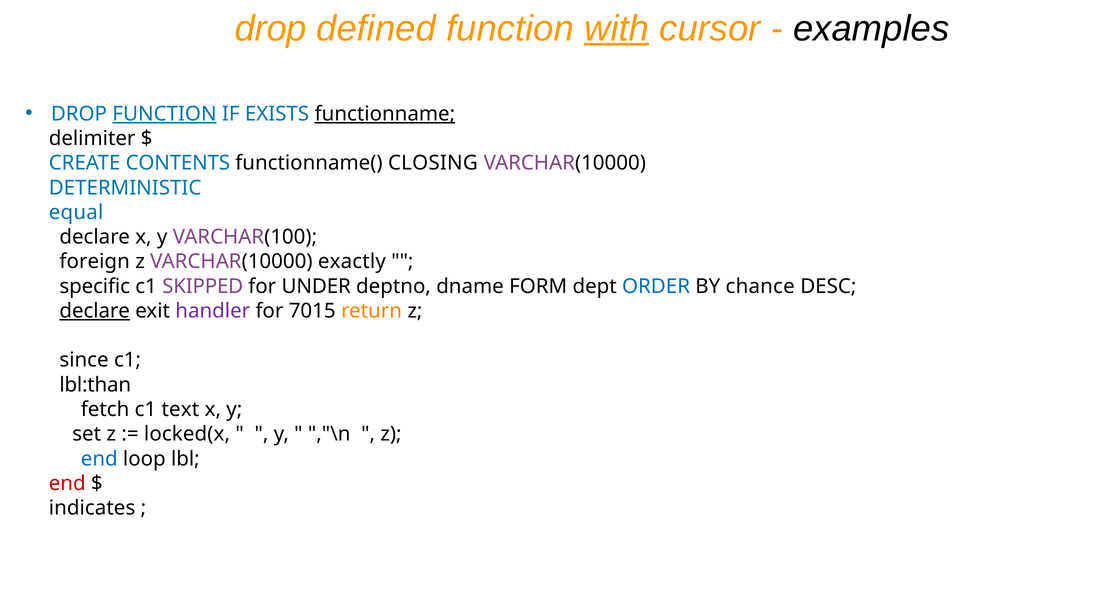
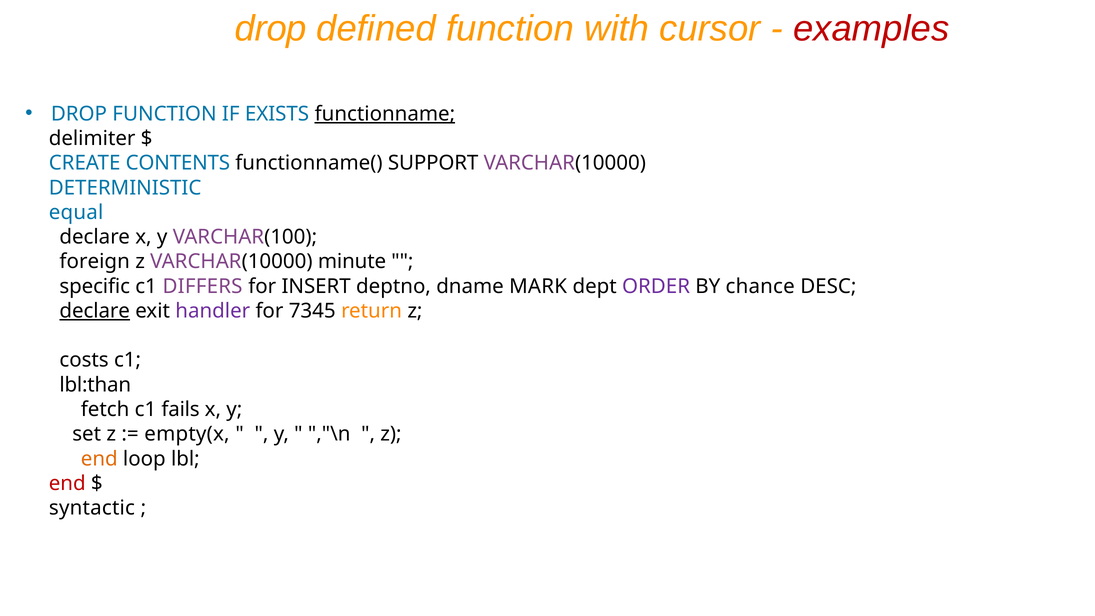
with underline: present -> none (617, 28)
examples colour: black -> red (871, 28)
FUNCTION underline: present -> none (164, 114)
CLOSING: CLOSING -> SUPPORT (433, 163)
exactly: exactly -> minute (352, 262)
SKIPPED: SKIPPED -> DIFFERS (203, 286)
UNDER: UNDER -> INSERT (316, 286)
FORM: FORM -> MARK (538, 286)
ORDER colour: blue -> purple (656, 286)
7015: 7015 -> 7345 (312, 311)
since: since -> costs (84, 360)
text: text -> fails (181, 409)
locked(x: locked(x -> empty(x (187, 434)
end colour: blue -> orange (99, 459)
indicates: indicates -> syntactic (92, 508)
